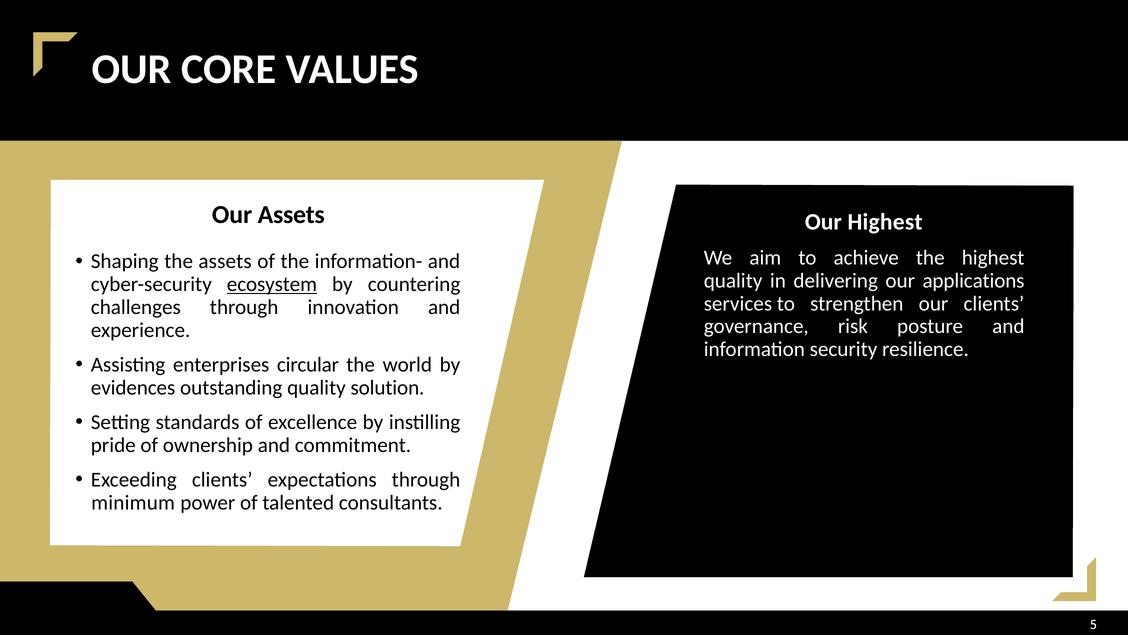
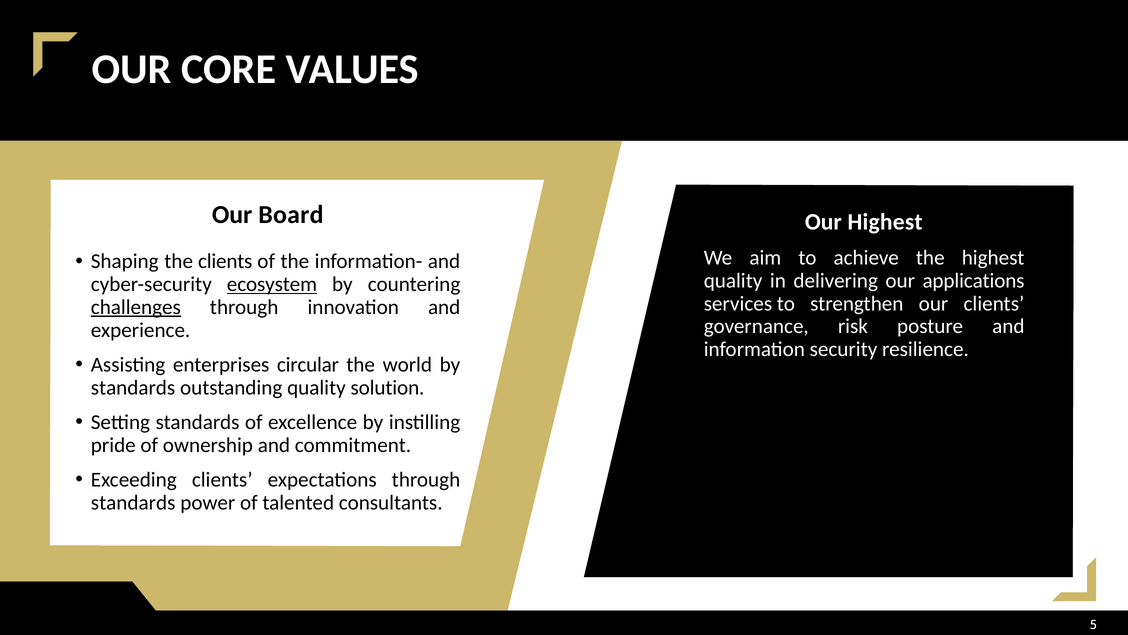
Our Assets: Assets -> Board (291, 215)
the assets: assets -> clients (225, 261)
challenges underline: none -> present (136, 307)
evidences: evidences -> standards (133, 387)
minimum: minimum -> standards (133, 502)
